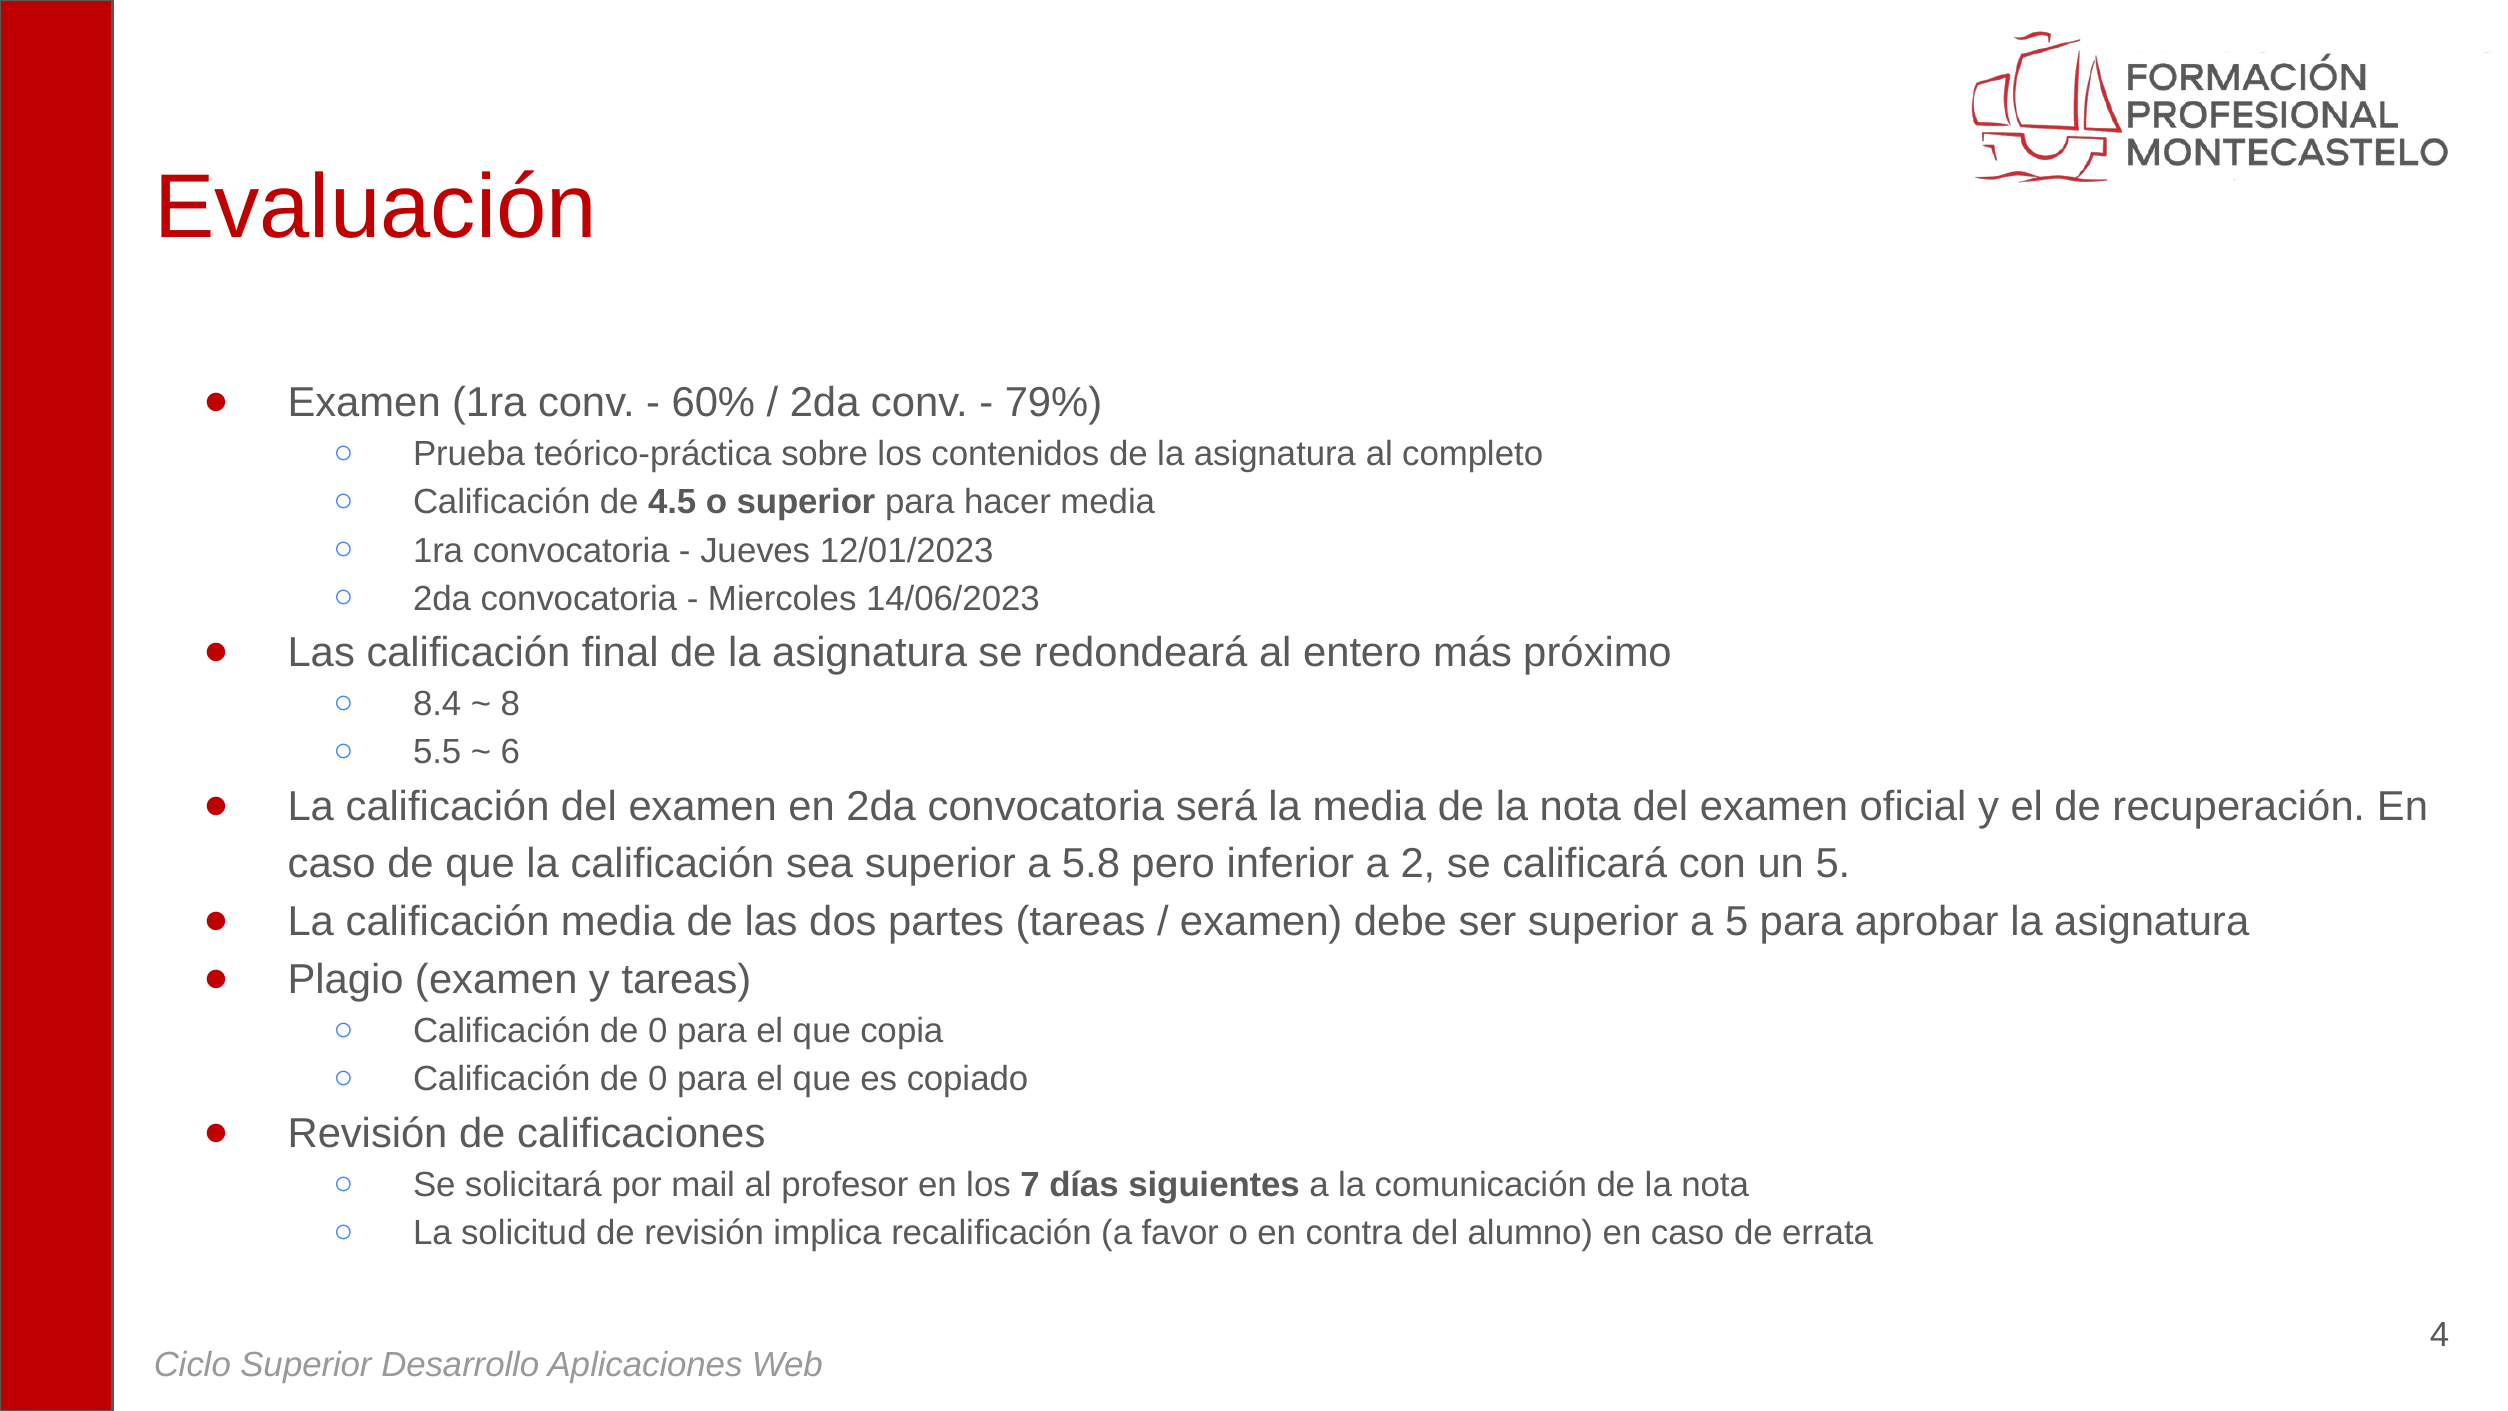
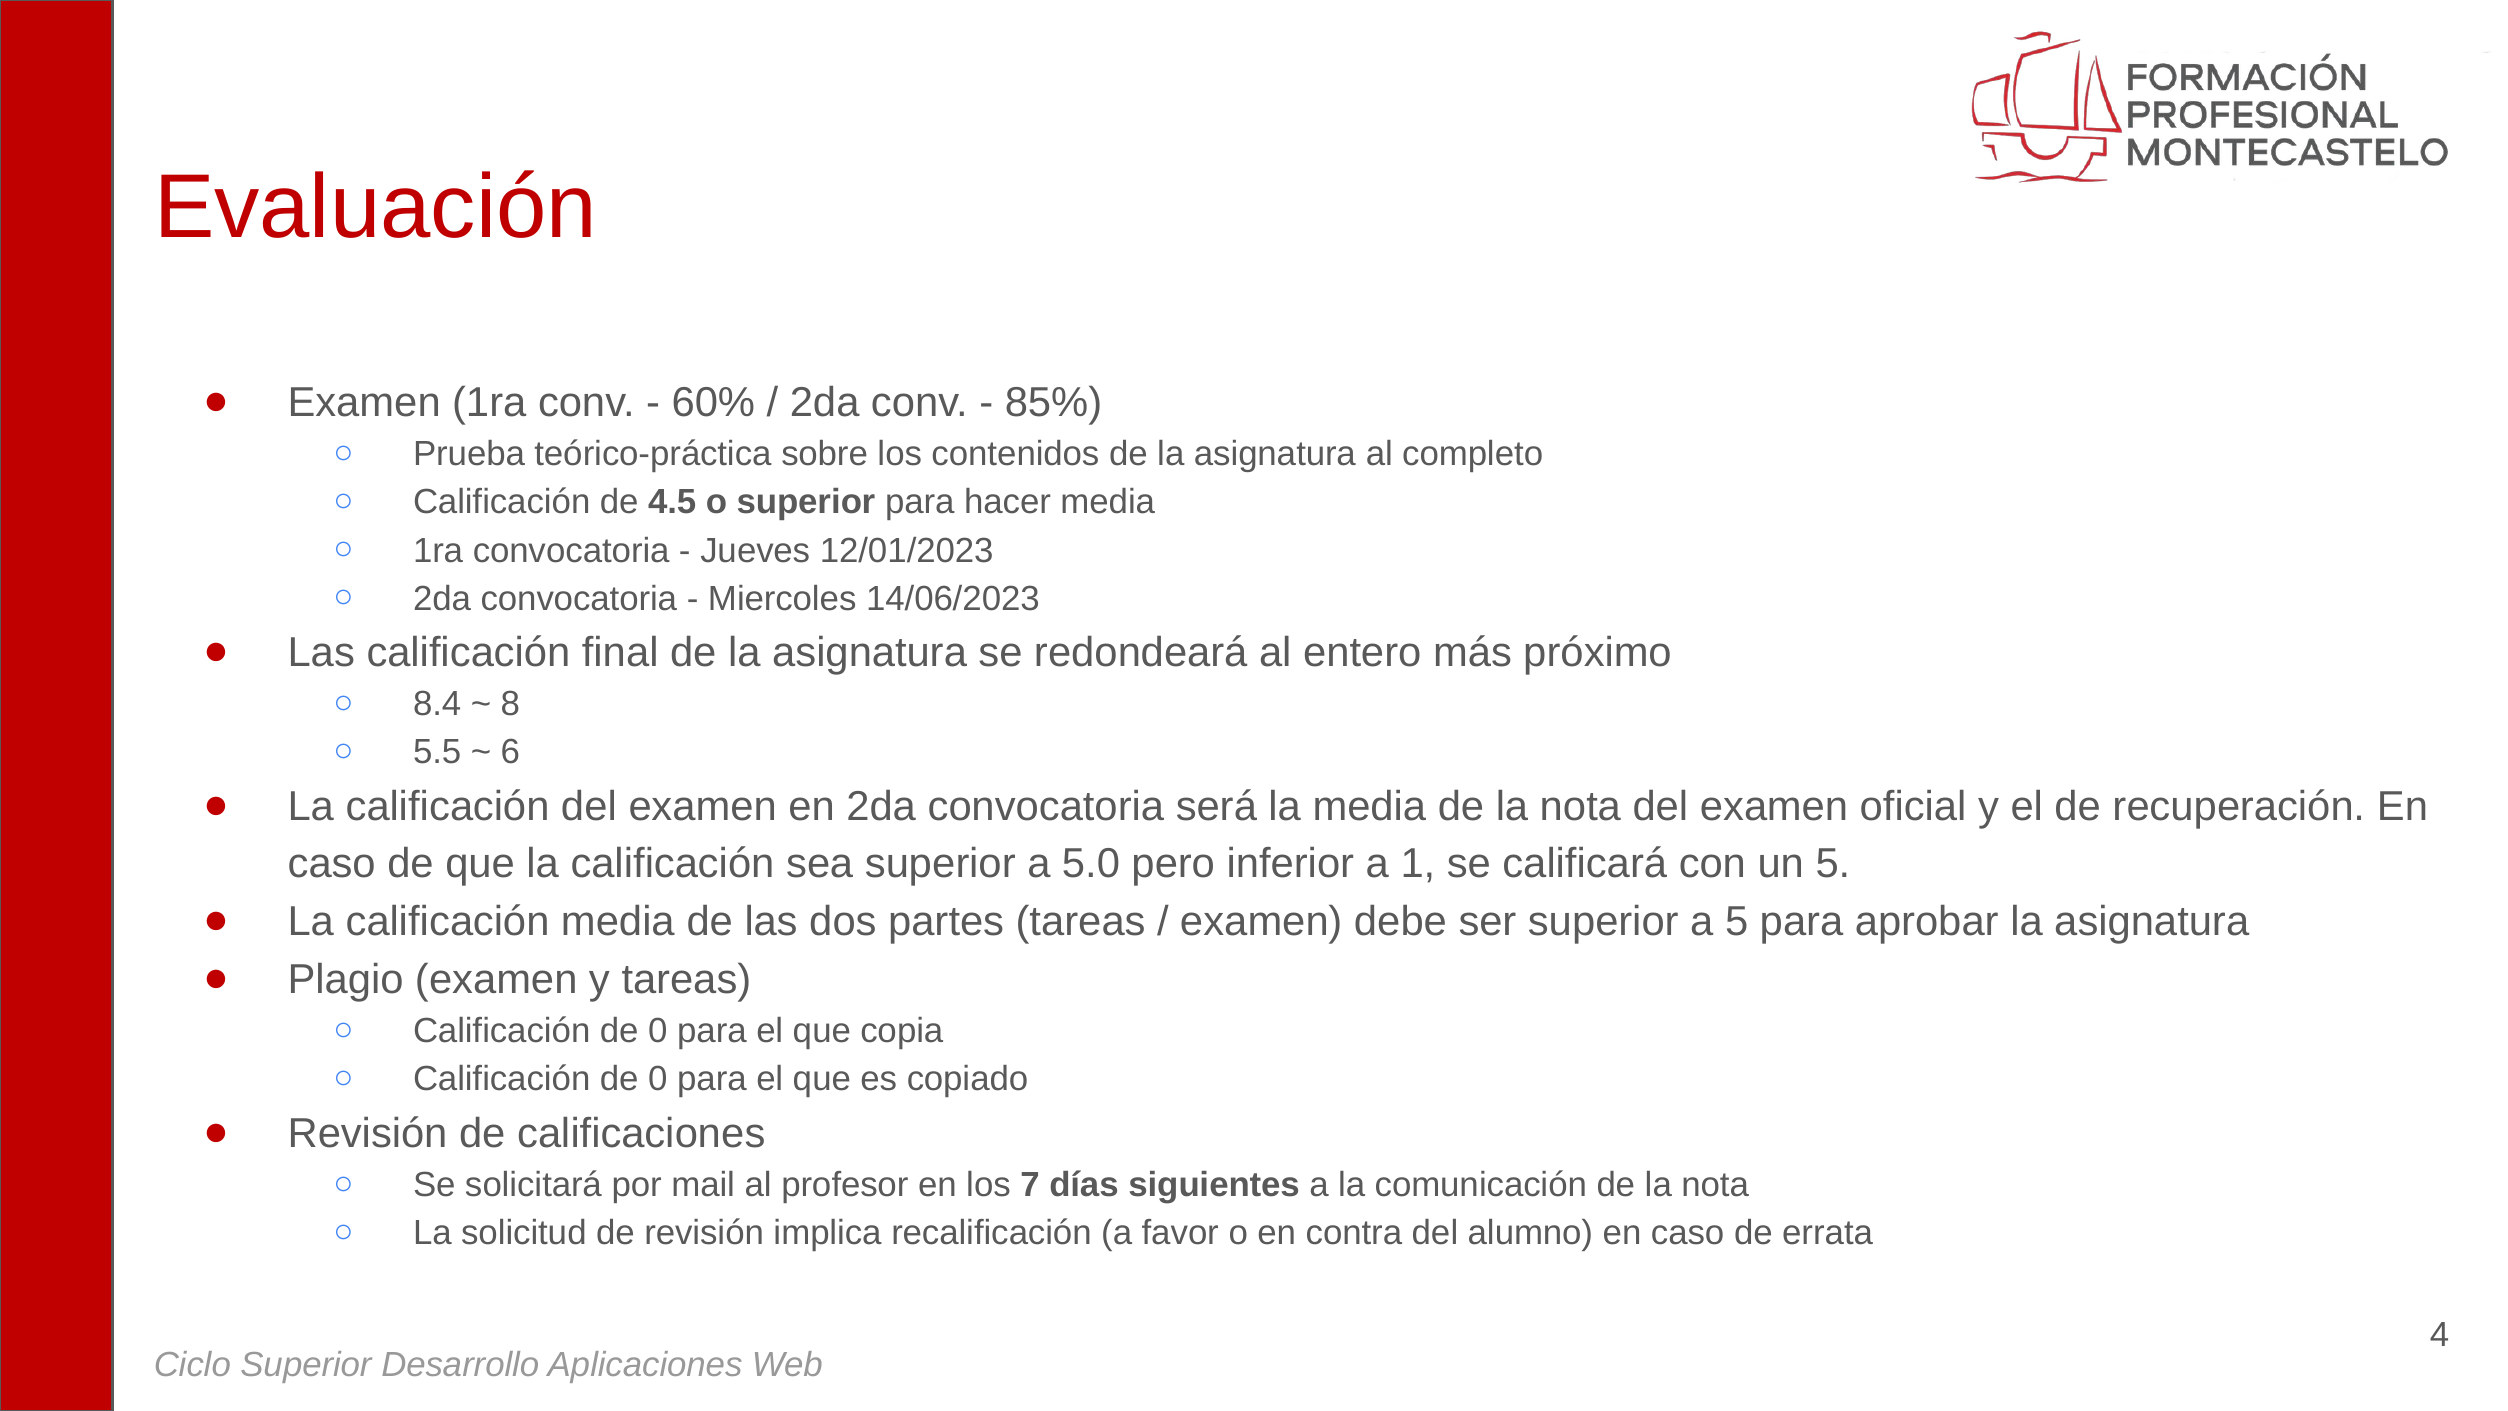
79%: 79% -> 85% (1053, 403)
5.8: 5.8 -> 5.0 (1091, 864)
2: 2 -> 1 (1418, 864)
